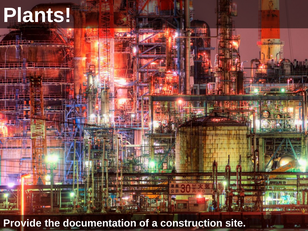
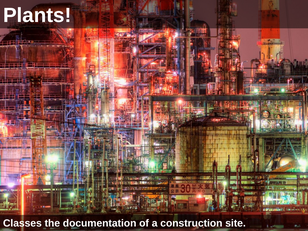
Provide: Provide -> Classes (22, 223)
